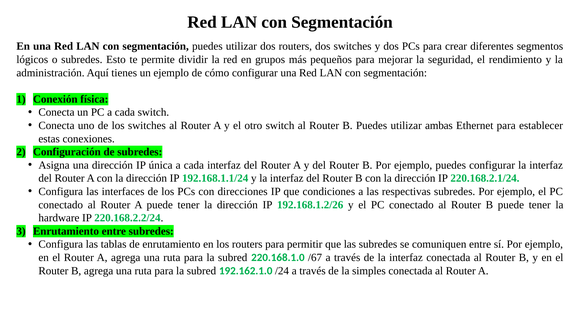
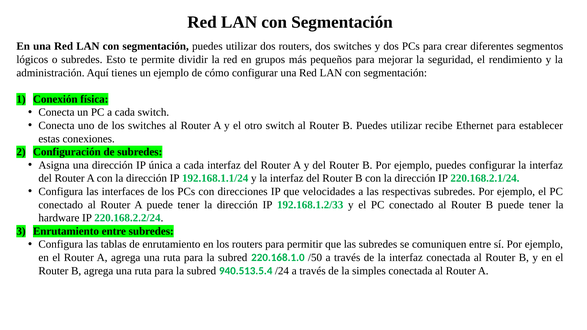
ambas: ambas -> recibe (439, 126)
condiciones: condiciones -> velocidades (329, 192)
192.168.1.2/26: 192.168.1.2/26 -> 192.168.1.2/33 (310, 205)
/67: /67 -> /50 (315, 258)
192.162.1.0: 192.162.1.0 -> 940.513.5.4 (246, 271)
